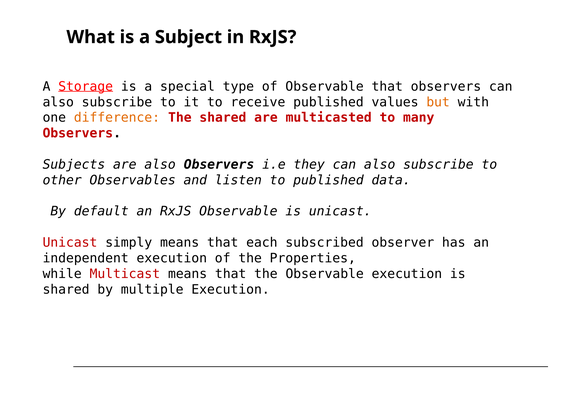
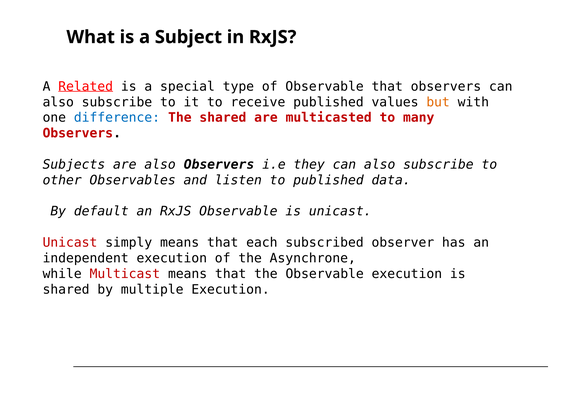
Storage: Storage -> Related (86, 86)
difference colour: orange -> blue (117, 118)
Properties: Properties -> Asynchrone (313, 258)
